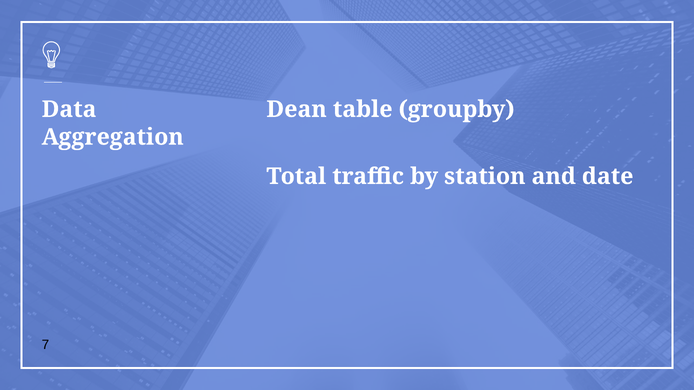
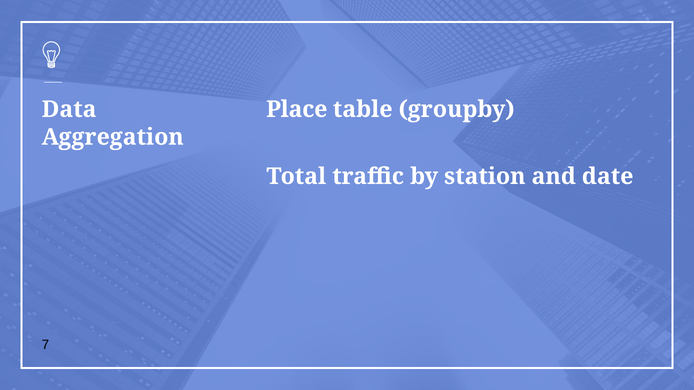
Dean: Dean -> Place (297, 109)
